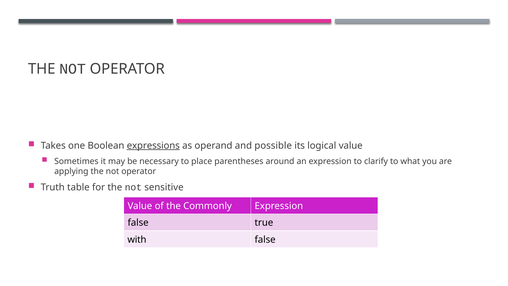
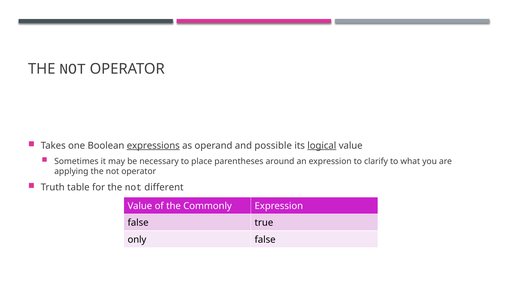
logical underline: none -> present (322, 146)
sensitive: sensitive -> different (164, 187)
with: with -> only (137, 239)
